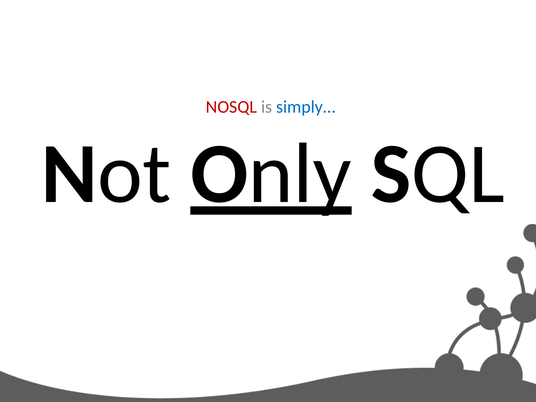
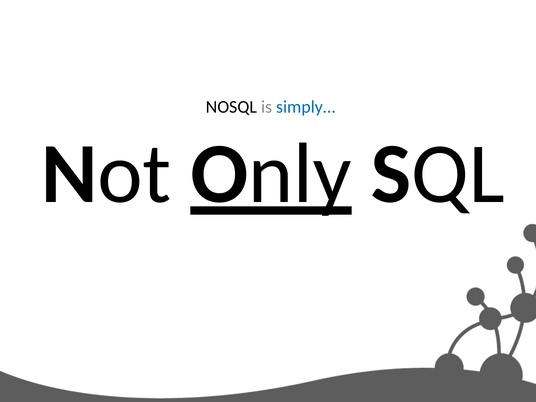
NOSQL colour: red -> black (231, 107)
